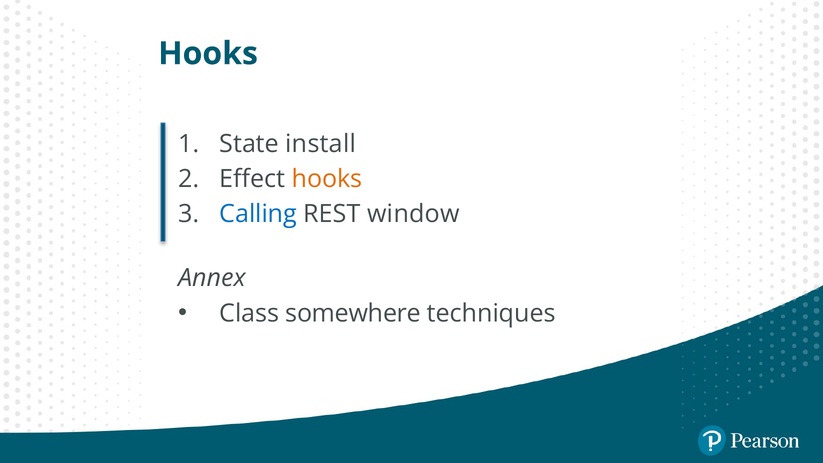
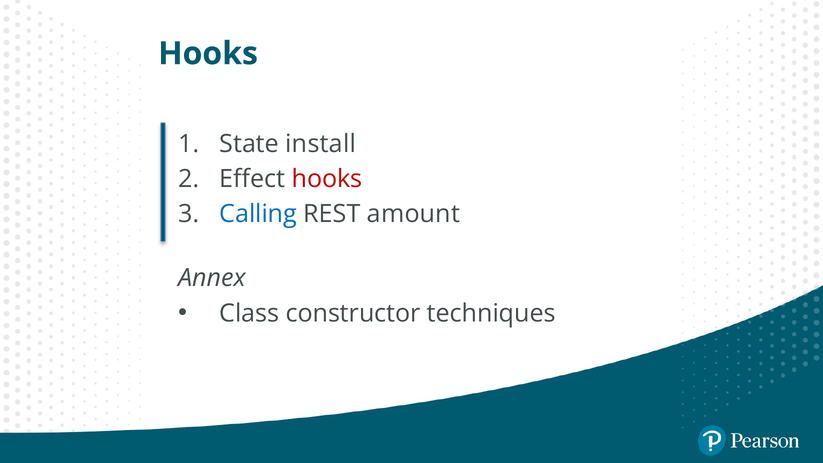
hooks colour: orange -> red (327, 179)
window: window -> amount (413, 214)
somewhere: somewhere -> constructor (353, 313)
